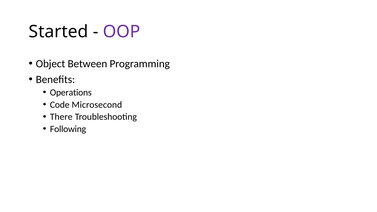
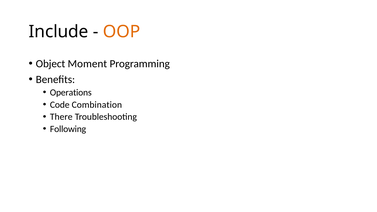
Started: Started -> Include (59, 32)
OOP colour: purple -> orange (122, 32)
Between: Between -> Moment (87, 64)
Microsecond: Microsecond -> Combination (97, 105)
